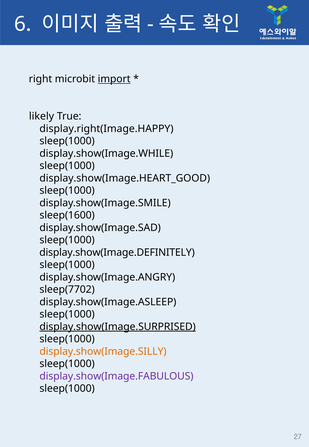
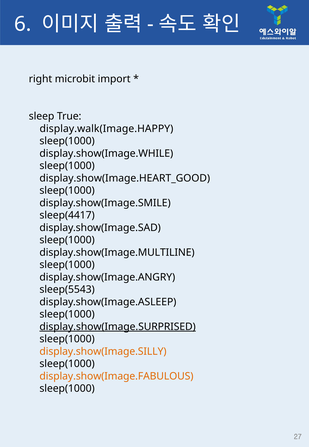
import underline: present -> none (114, 79)
likely: likely -> sleep (42, 116)
display.right(Image.HAPPY: display.right(Image.HAPPY -> display.walk(Image.HAPPY (106, 128)
sleep(1600: sleep(1600 -> sleep(4417 (67, 215)
display.show(Image.DEFINITELY: display.show(Image.DEFINITELY -> display.show(Image.MULTILINE (117, 252)
sleep(7702: sleep(7702 -> sleep(5543 (67, 289)
display.show(Image.FABULOUS colour: purple -> orange (116, 376)
